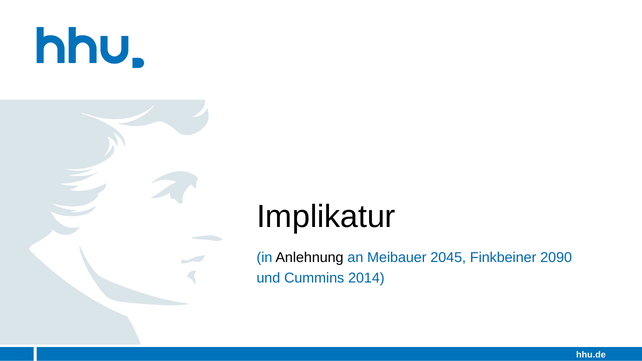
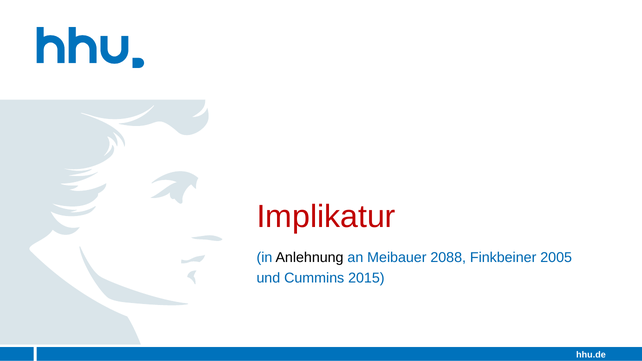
Implikatur colour: black -> red (326, 217)
2045: 2045 -> 2088 (448, 258)
2090: 2090 -> 2005 (556, 258)
2014: 2014 -> 2015 (366, 279)
